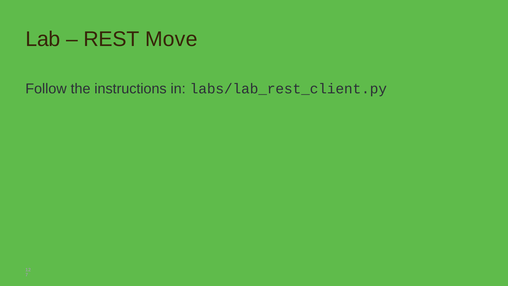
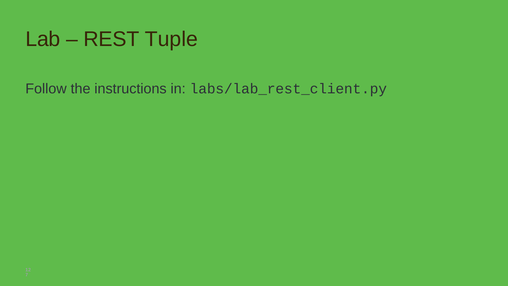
Move: Move -> Tuple (171, 39)
